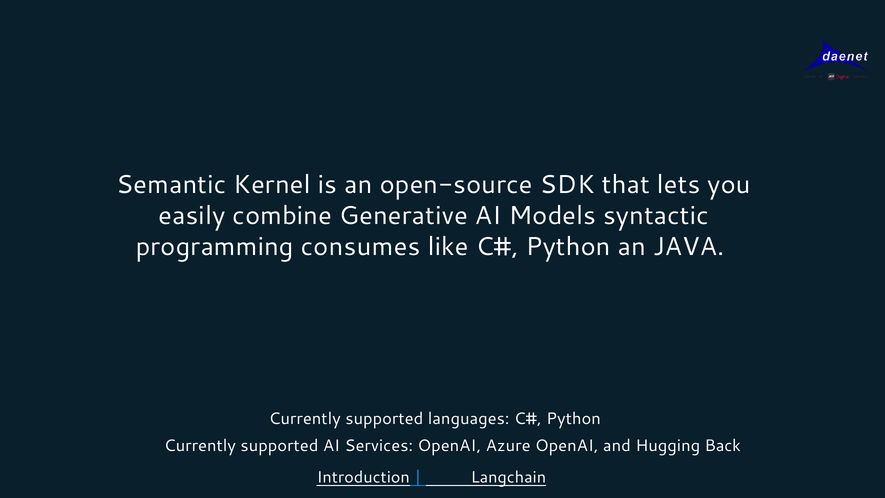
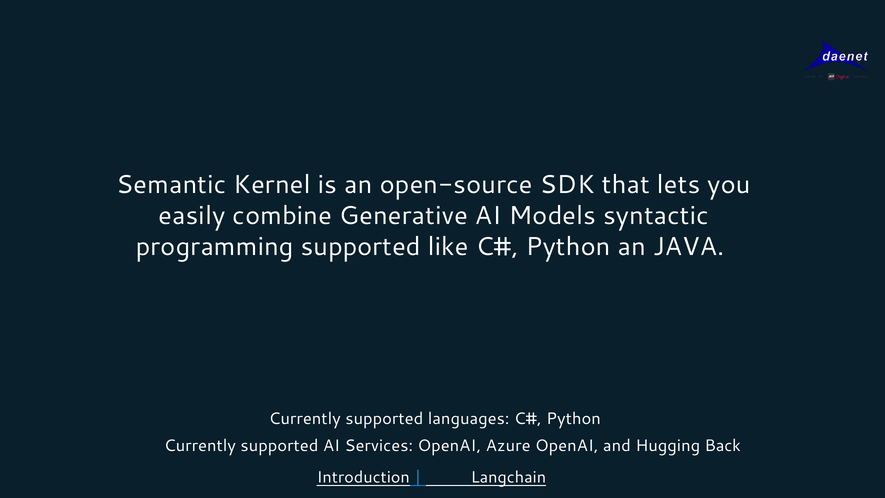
programming consumes: consumes -> supported (361, 247)
